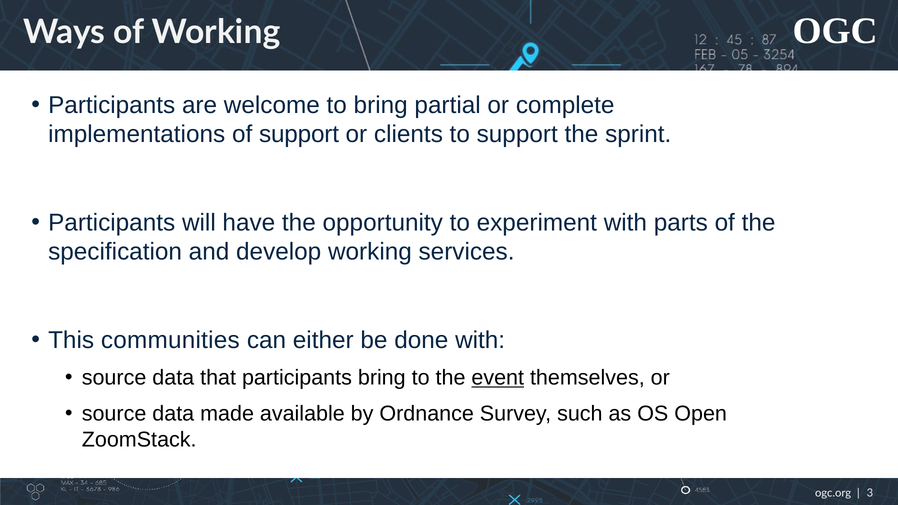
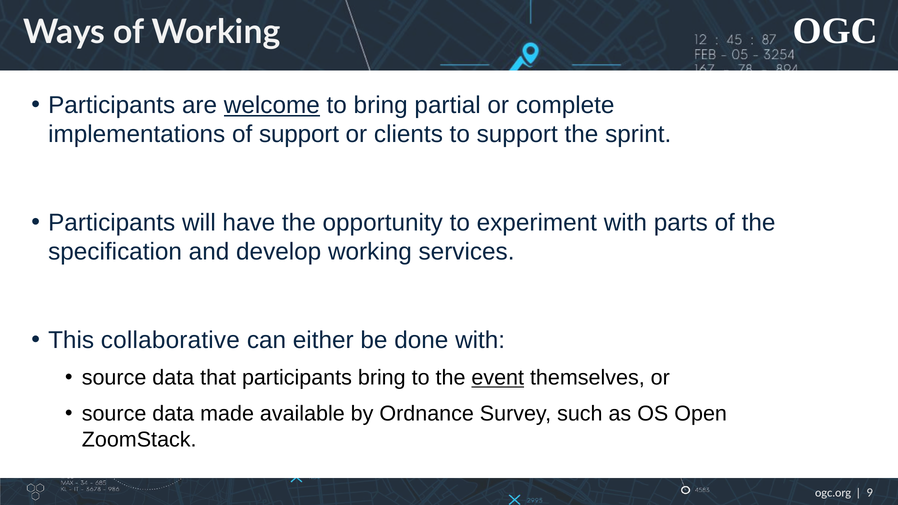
welcome underline: none -> present (272, 105)
communities: communities -> collaborative (170, 340)
3: 3 -> 9 (870, 493)
